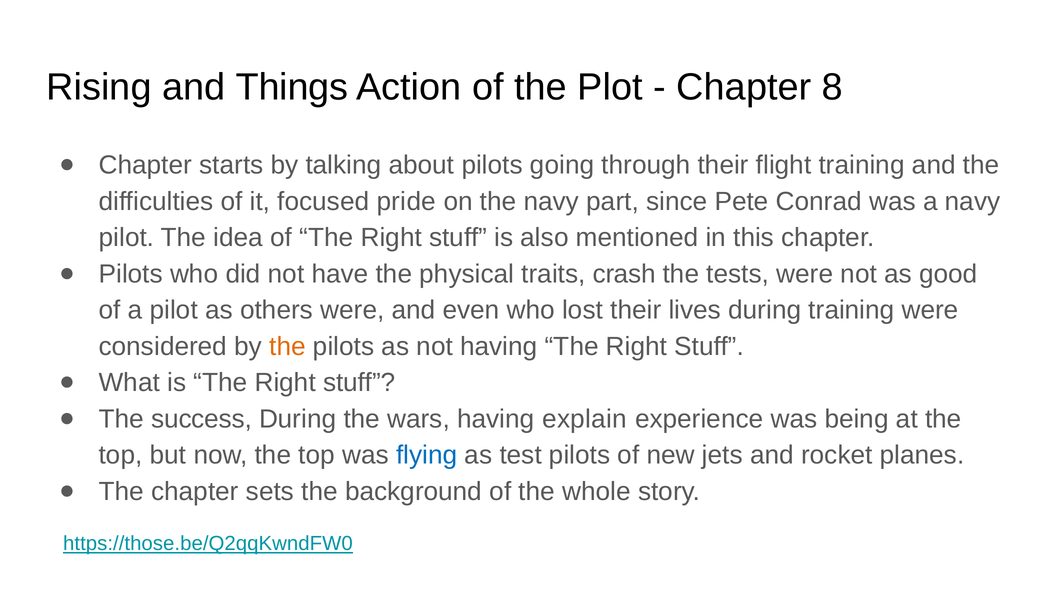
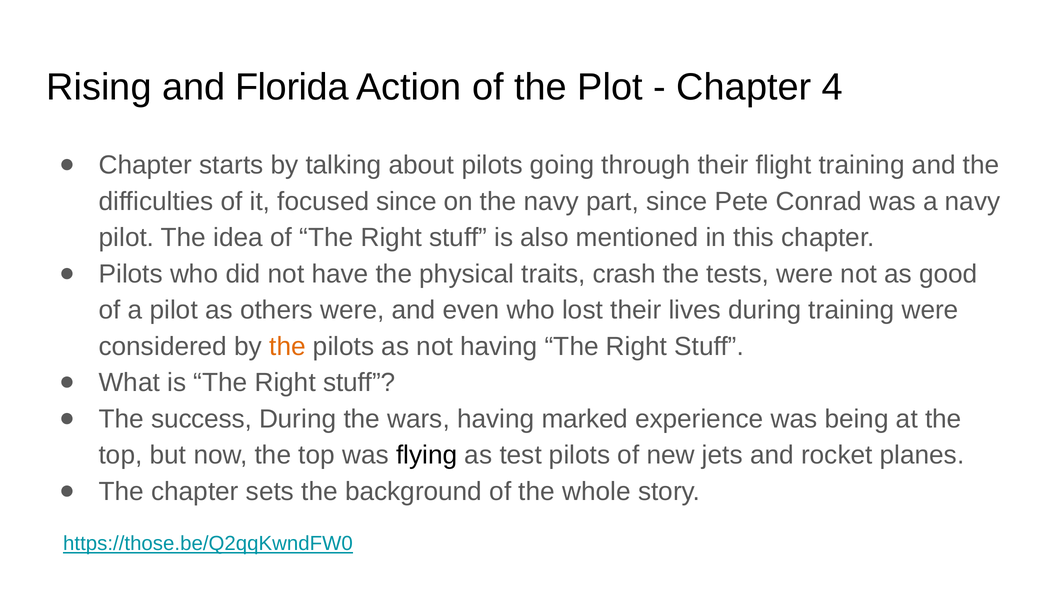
Things: Things -> Florida (292, 87)
8: 8 -> 4 (832, 87)
focused pride: pride -> since (407, 201)
explain: explain -> marked (585, 419)
flying colour: blue -> black (427, 455)
